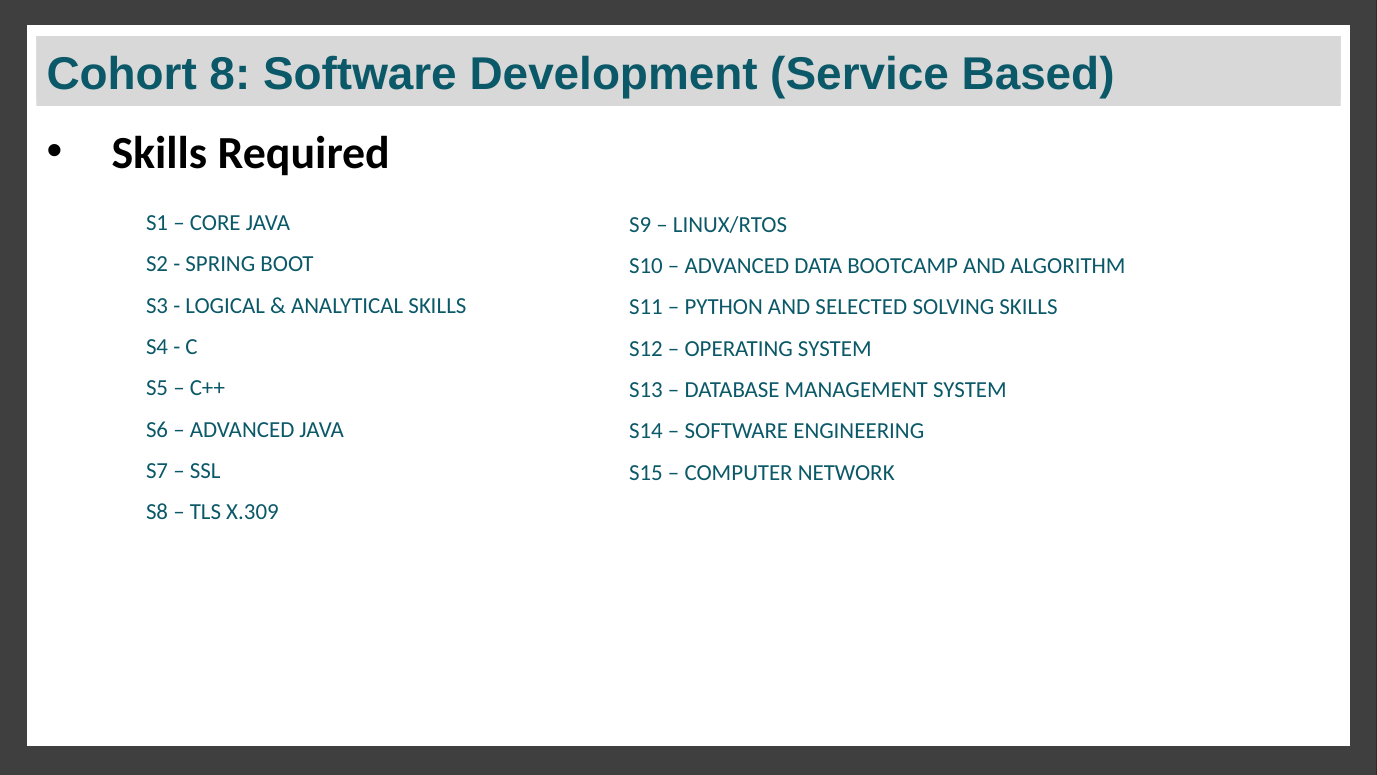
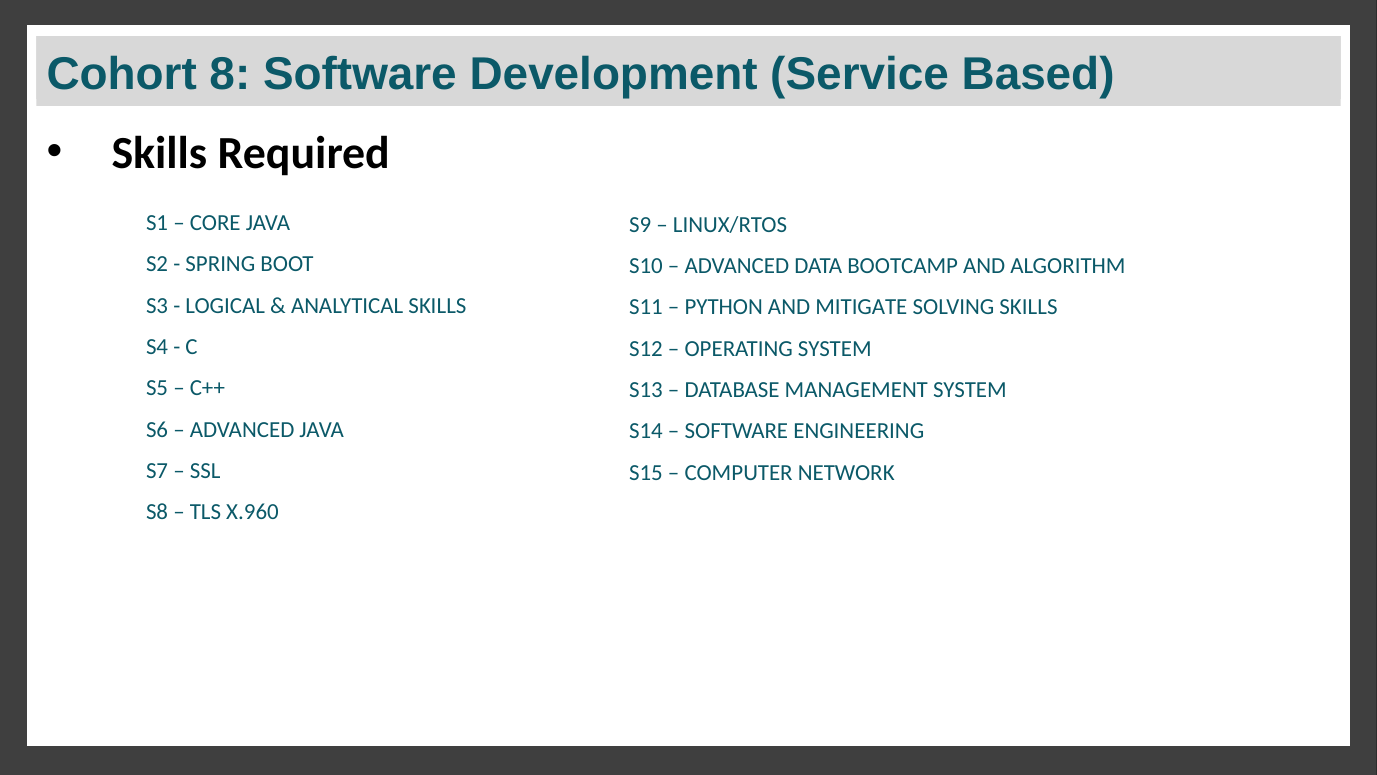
SELECTED: SELECTED -> MITIGATE (861, 307)
X.309: X.309 -> X.960 (252, 512)
